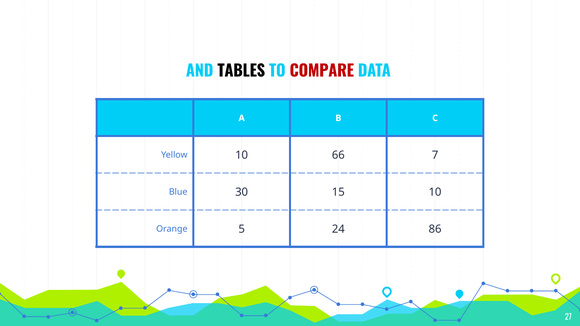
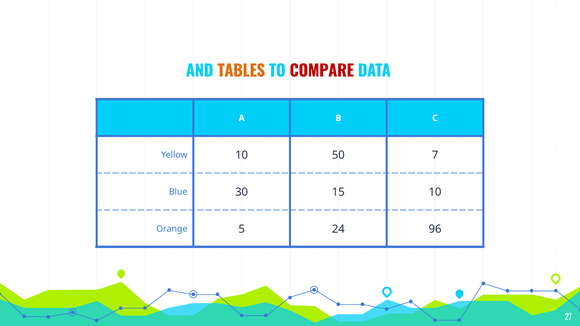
TABLES colour: black -> orange (241, 71)
66: 66 -> 50 (338, 155)
86: 86 -> 96 (435, 229)
